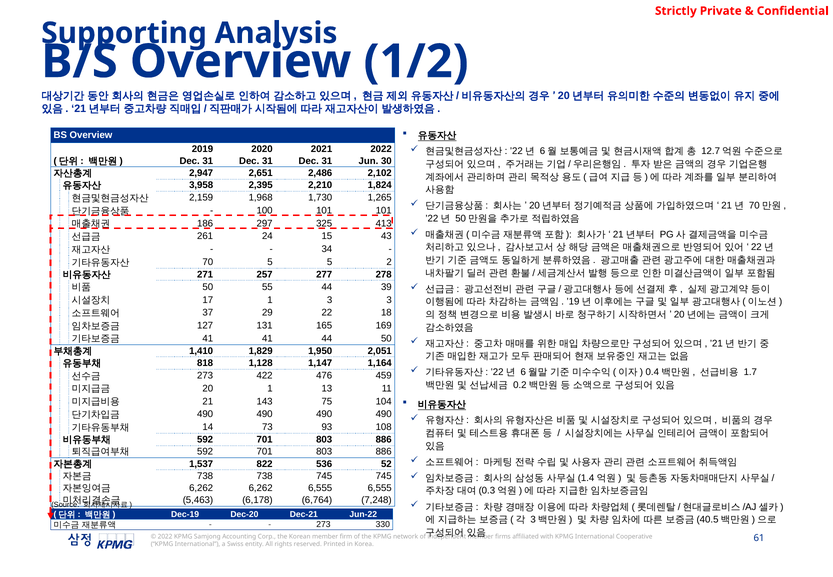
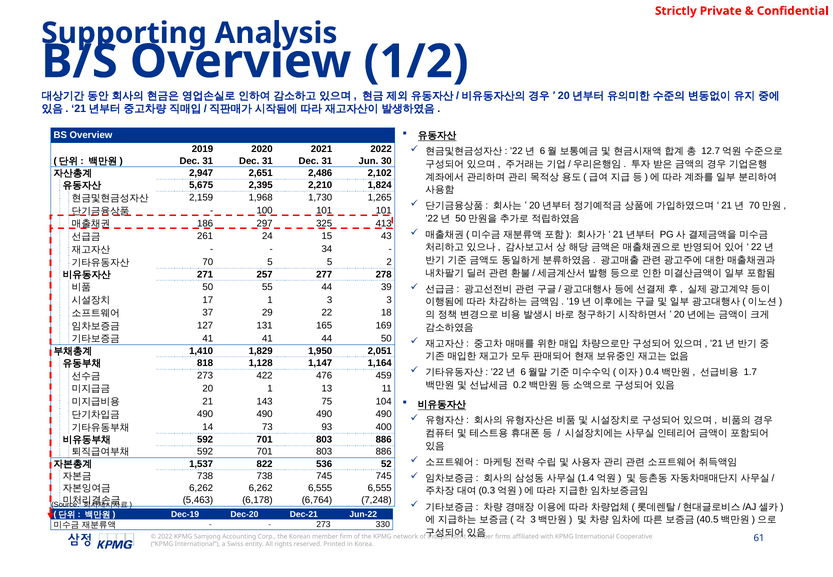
3,958: 3,958 -> 5,675 (201, 185)
108: 108 -> 400 (384, 427)
